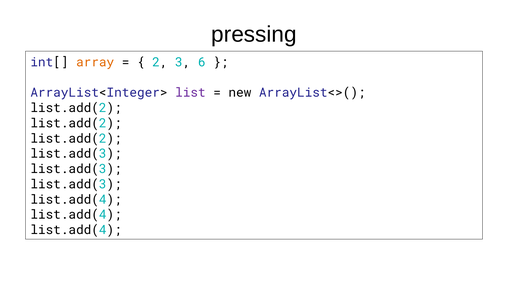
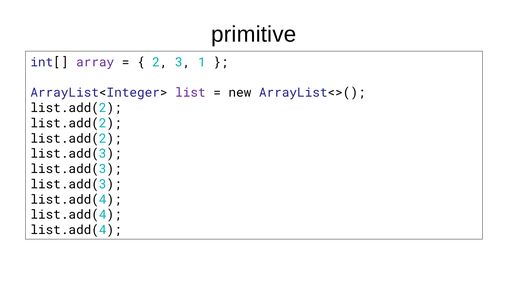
pressing: pressing -> primitive (254, 34)
array colour: orange -> purple (95, 62)
6: 6 -> 1 (202, 62)
